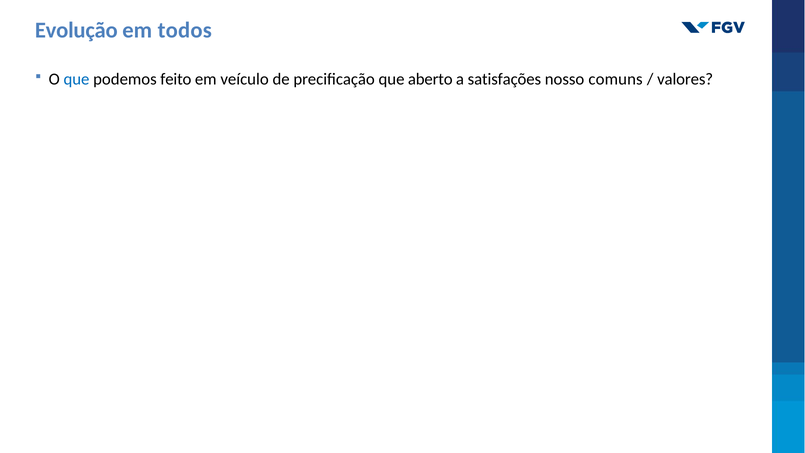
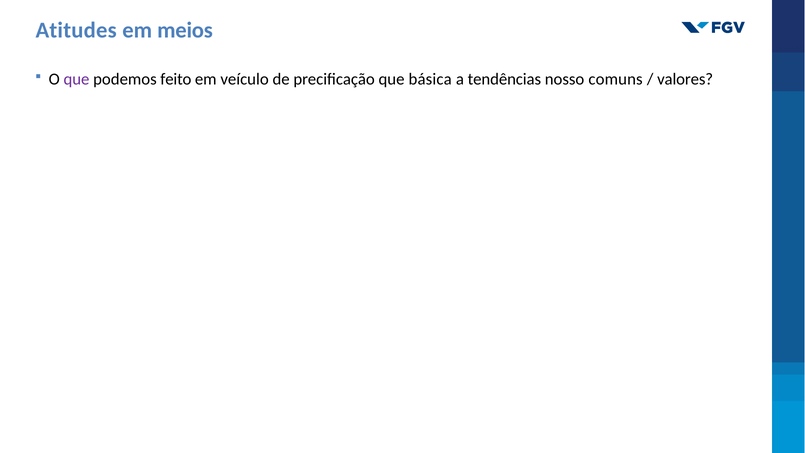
Evolução: Evolução -> Atitudes (76, 30)
todos: todos -> meios (185, 30)
que colour: blue -> purple (76, 79)
aberto: aberto -> básica (430, 79)
satisfações: satisfações -> tendências (504, 79)
